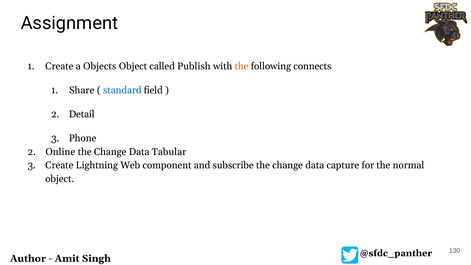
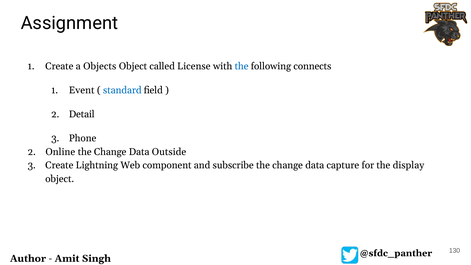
Publish: Publish -> License (194, 66)
the colour: orange -> blue (242, 66)
Share: Share -> Event (82, 90)
Tabular: Tabular -> Outside (169, 152)
normal: normal -> display (408, 165)
